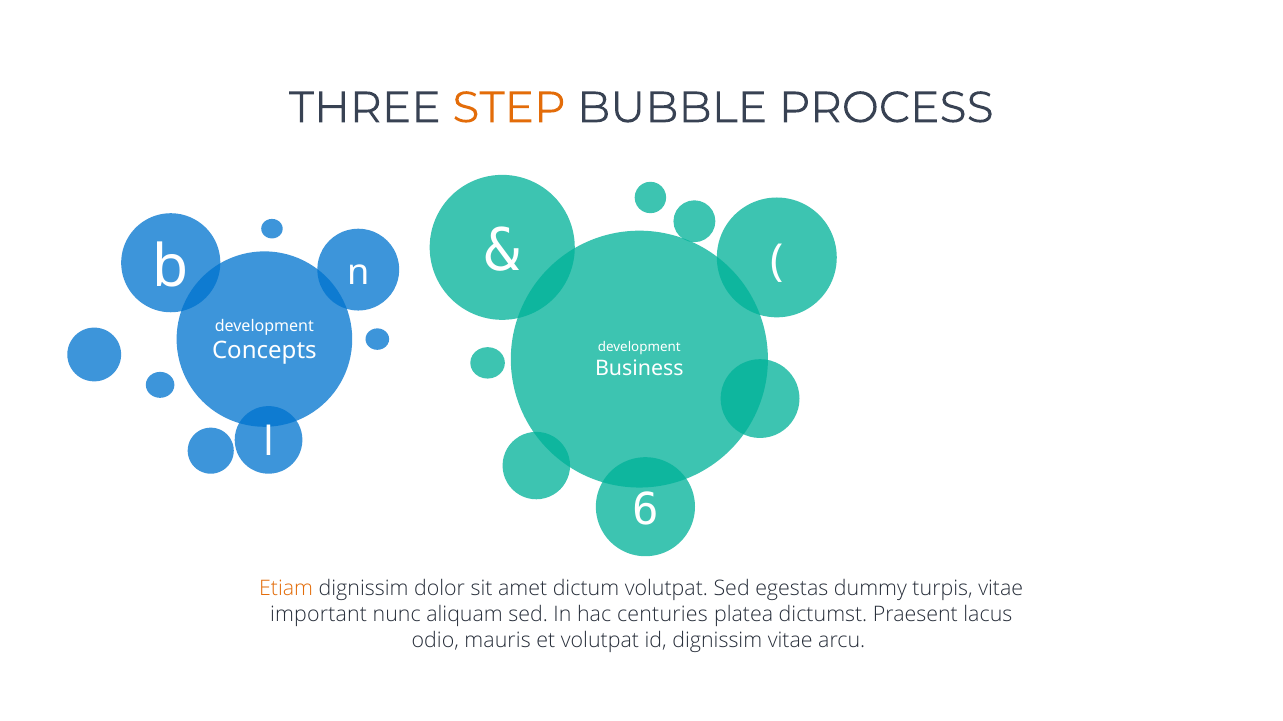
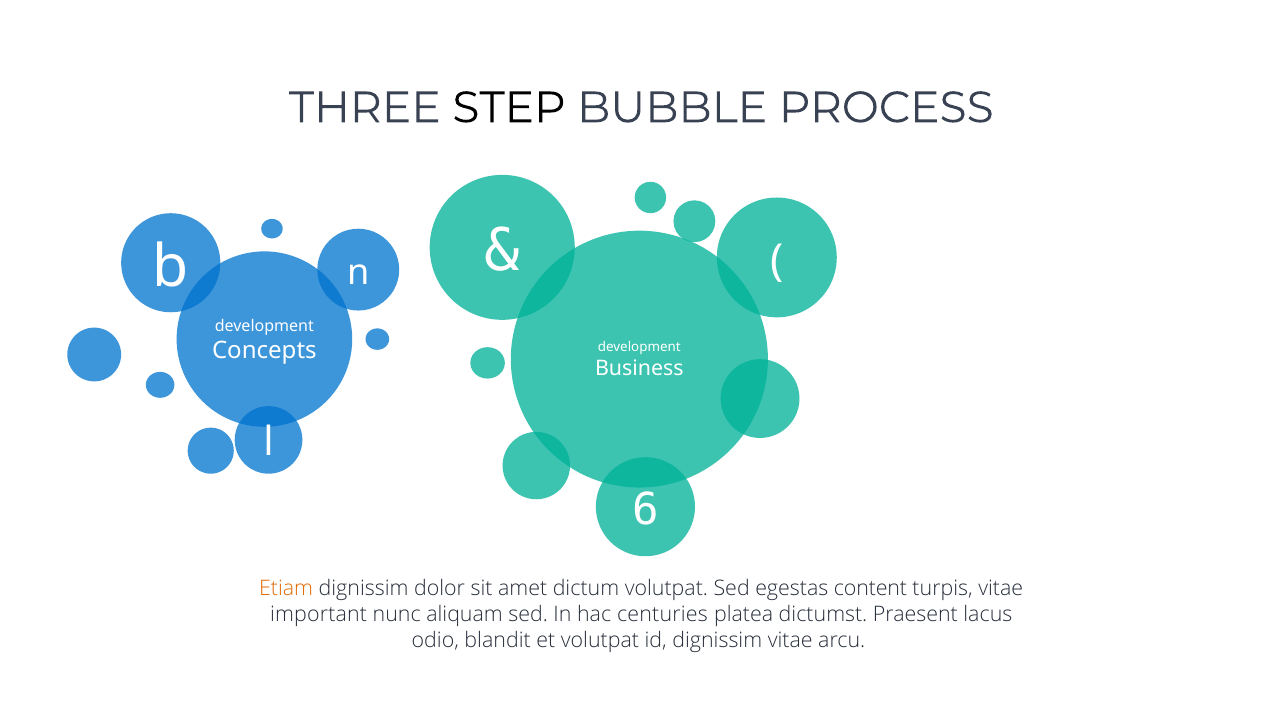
STEP colour: orange -> black (509, 108)
dummy: dummy -> content (870, 589)
mauris: mauris -> blandit (498, 641)
